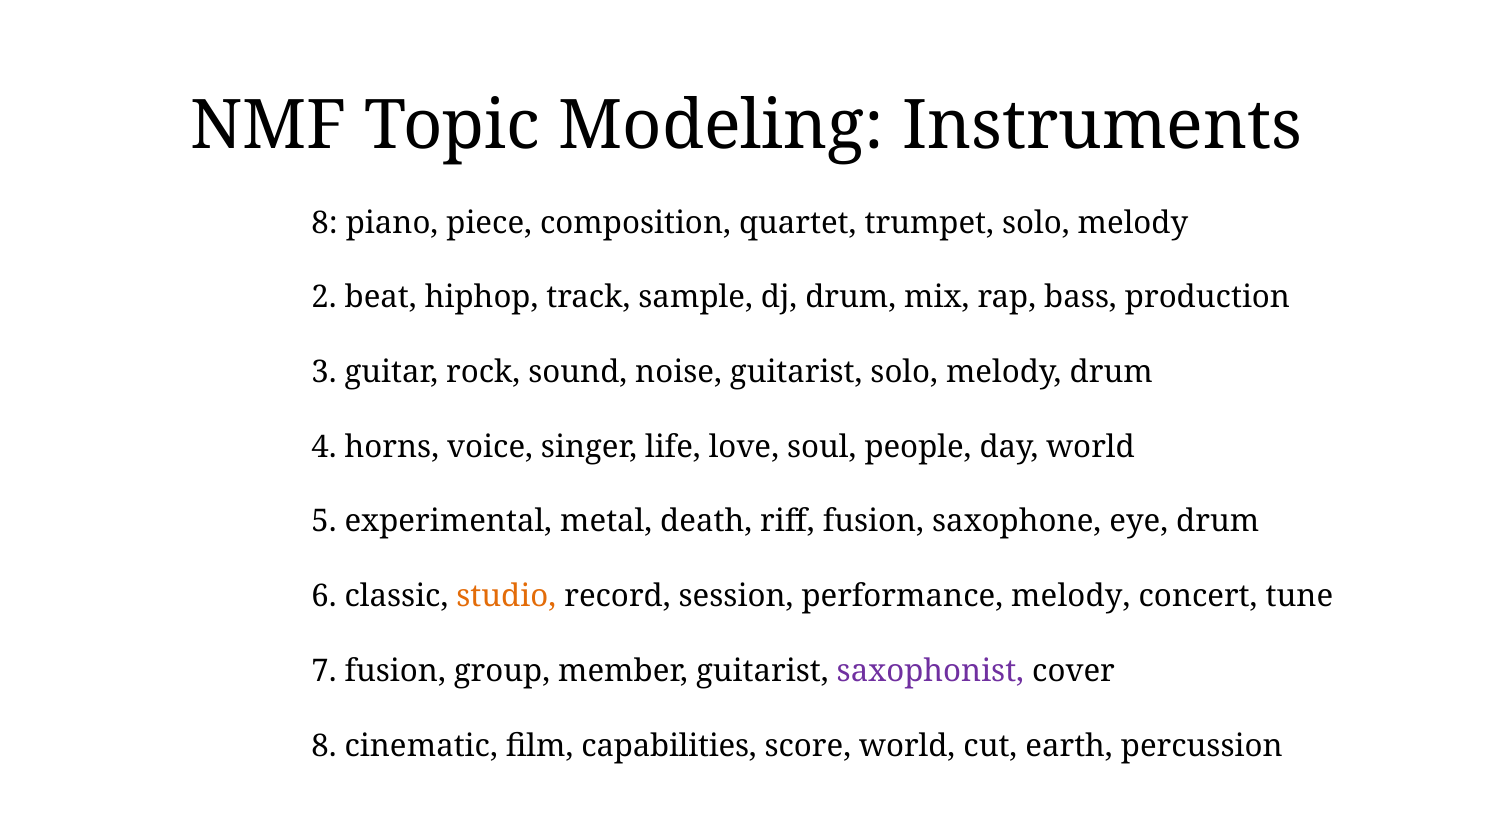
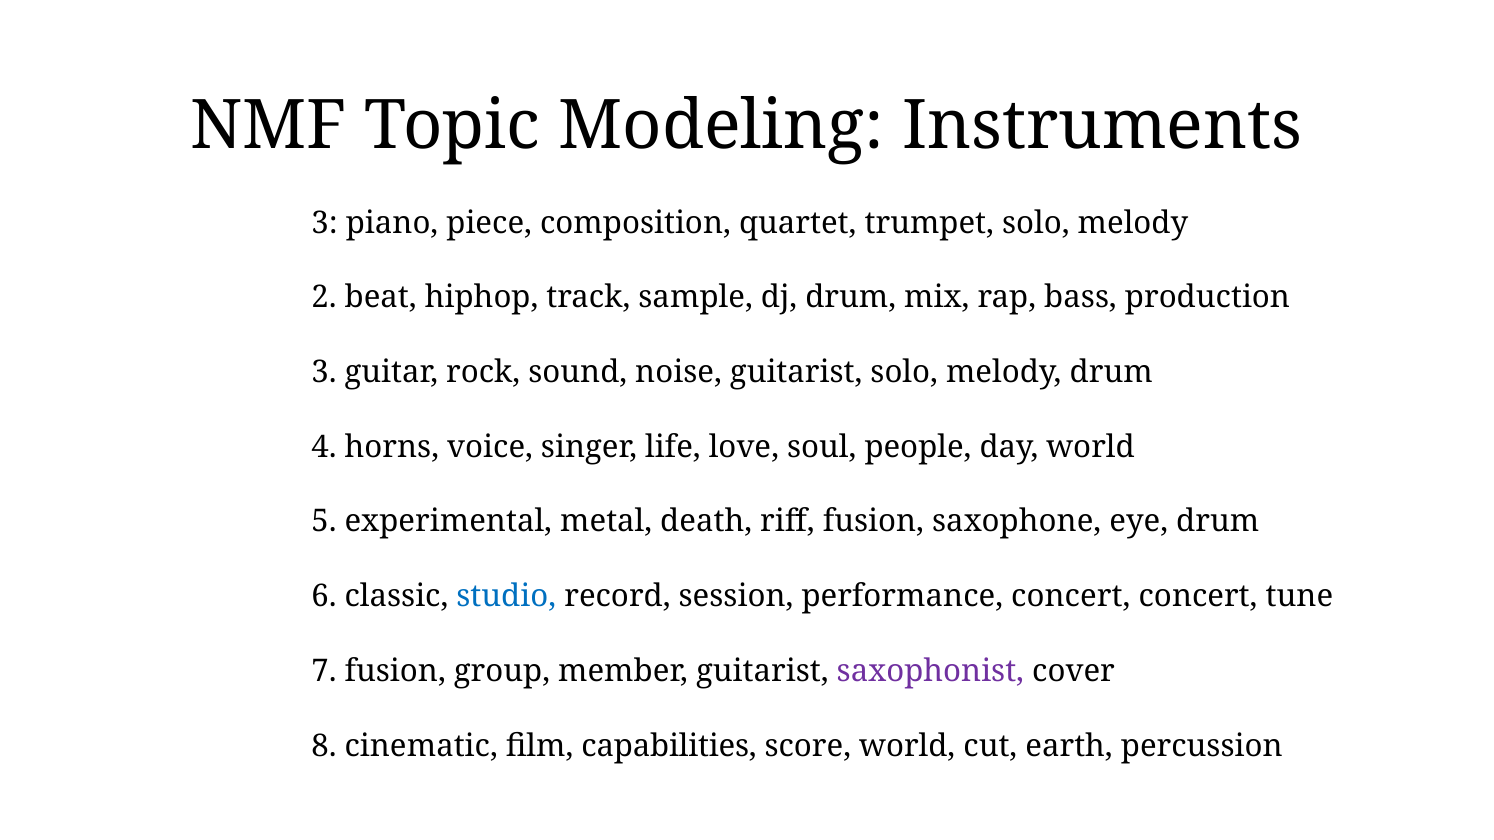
8: 8 -> 3 (325, 223)
studio colour: orange -> blue (506, 597)
performance melody: melody -> concert (1071, 597)
